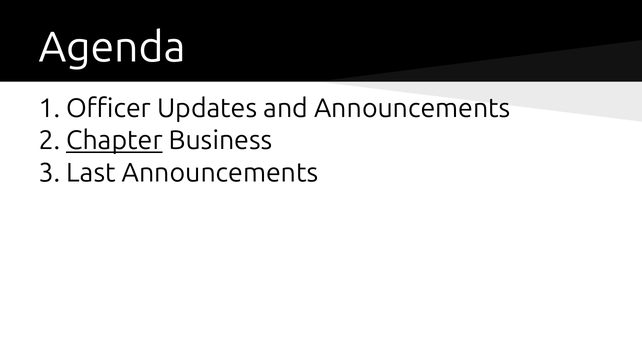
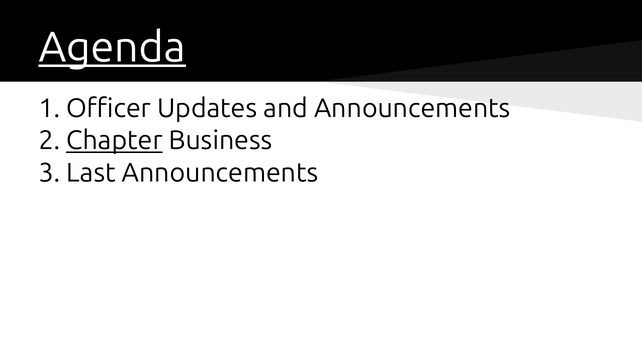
Agenda underline: none -> present (112, 48)
